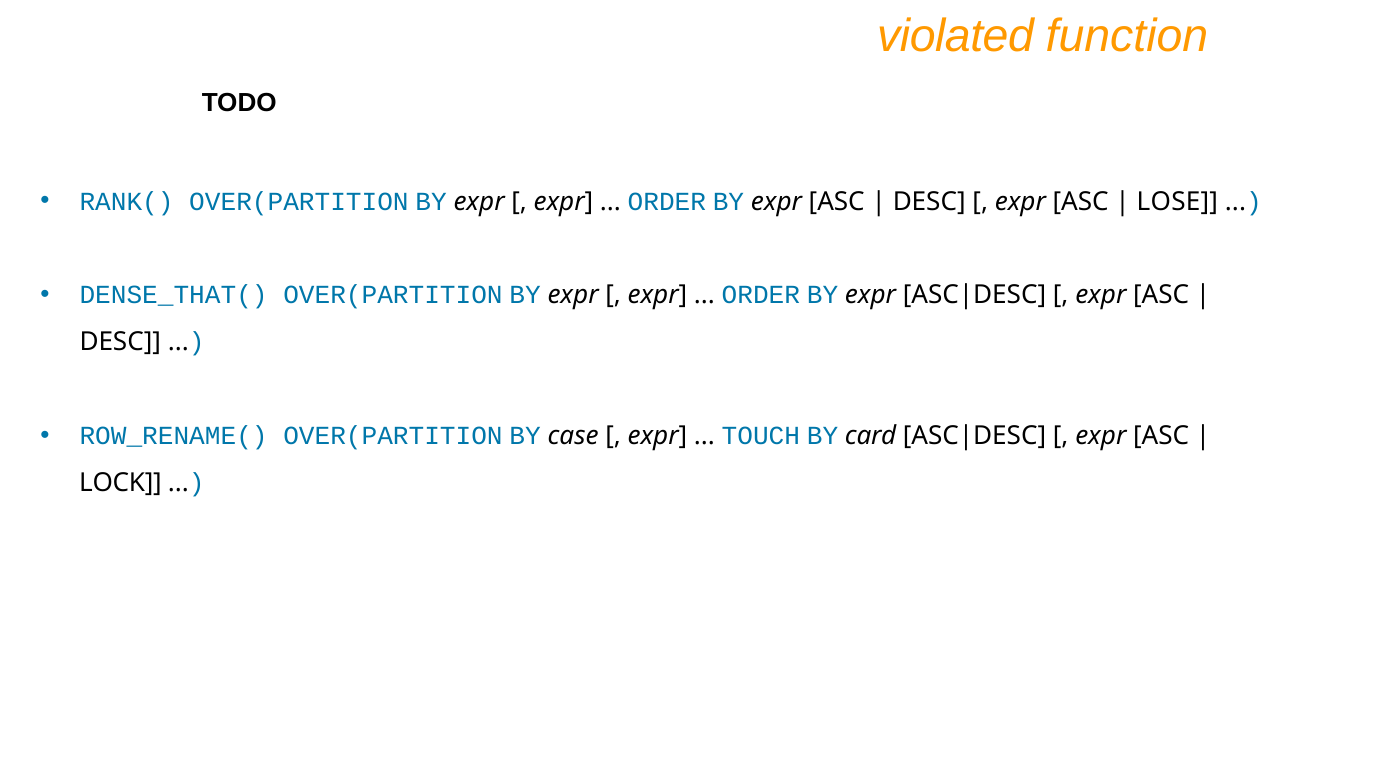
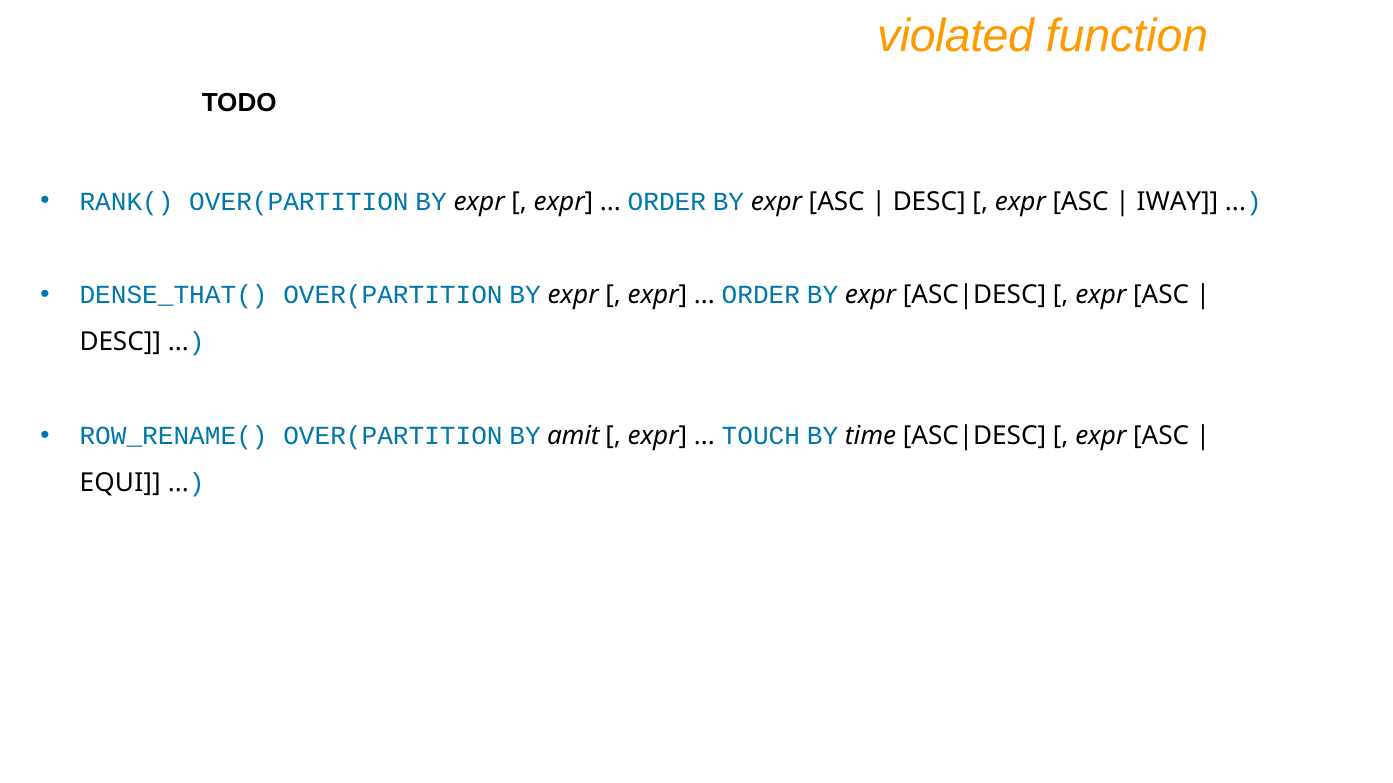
LOSE: LOSE -> IWAY (1178, 202)
case: case -> amit (573, 437)
card: card -> time (871, 437)
LOCK: LOCK -> EQUI (120, 484)
